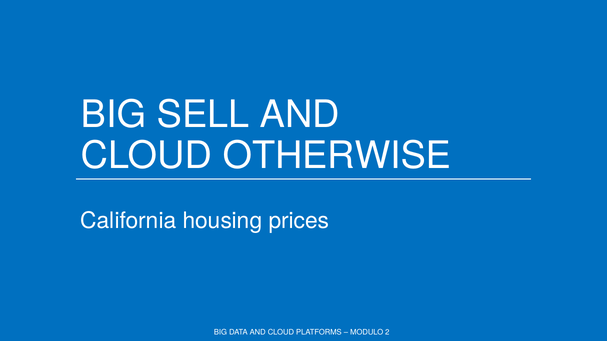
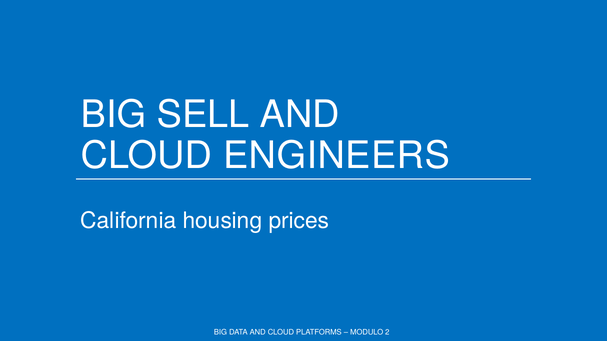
OTHERWISE: OTHERWISE -> ENGINEERS (337, 156)
